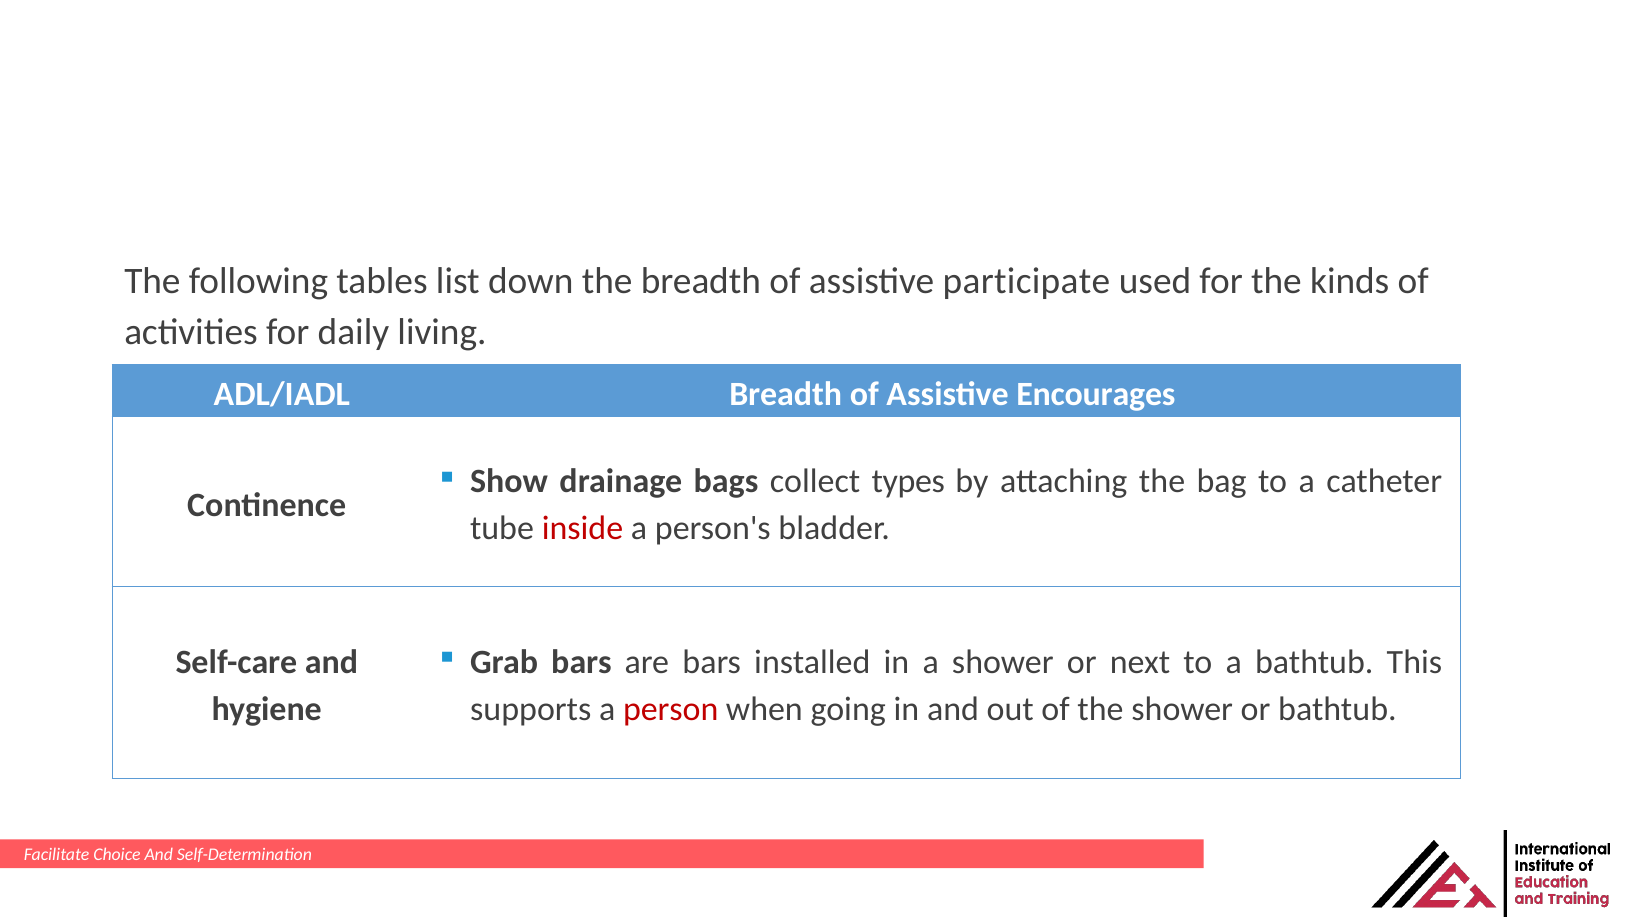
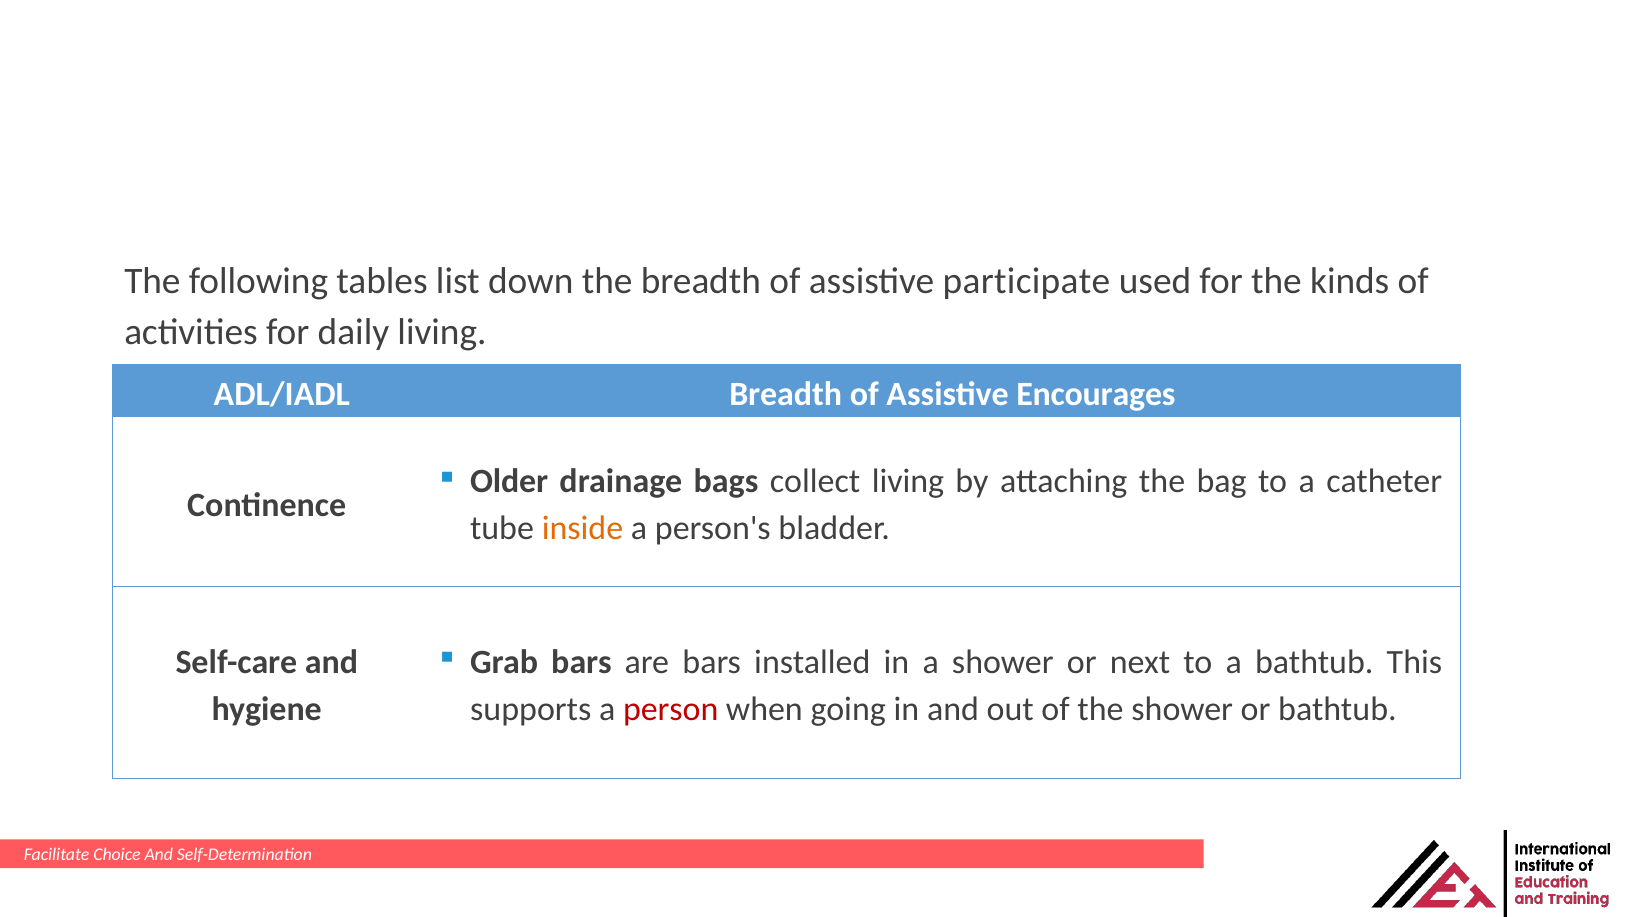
Show: Show -> Older (509, 481)
collect types: types -> living (908, 481)
inside colour: red -> orange (582, 528)
